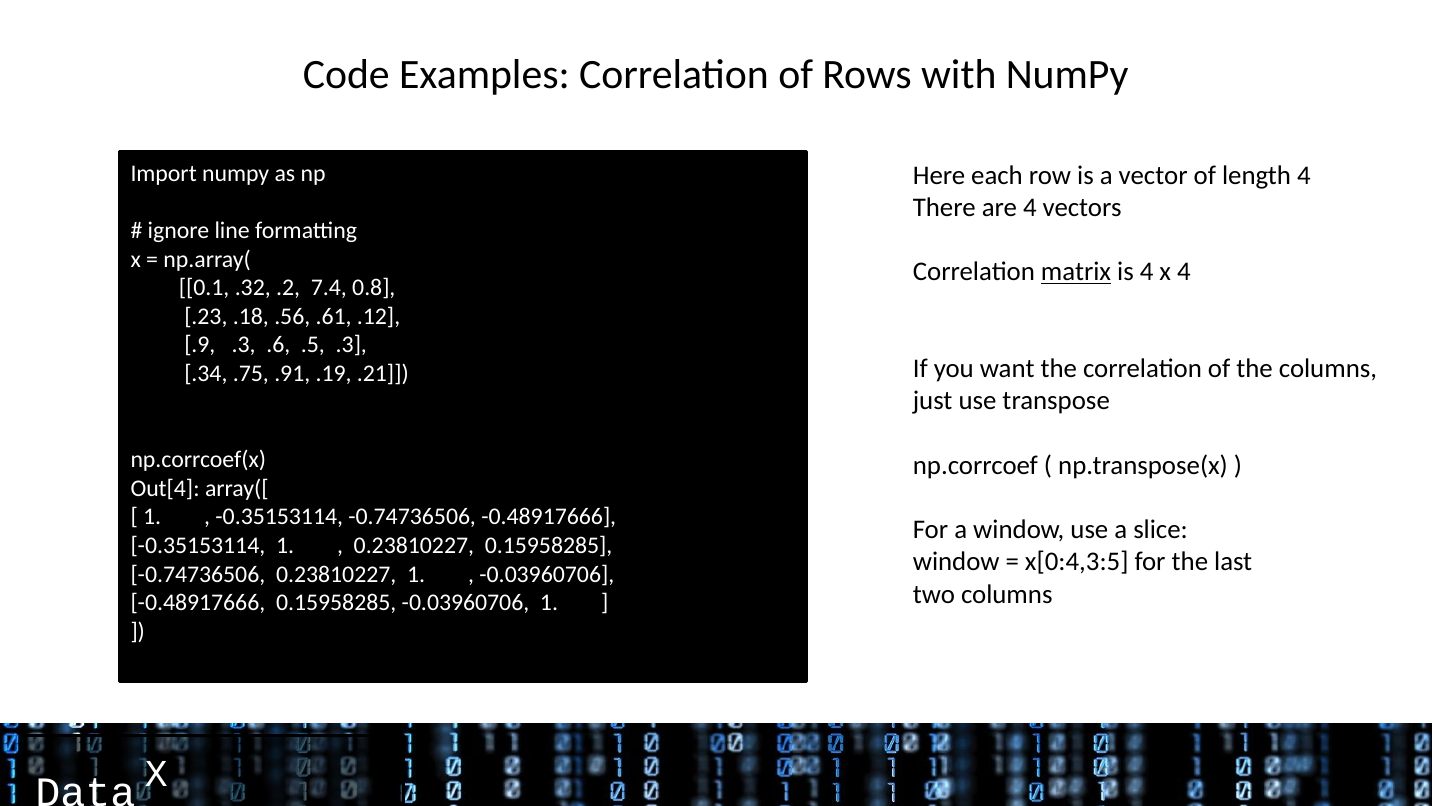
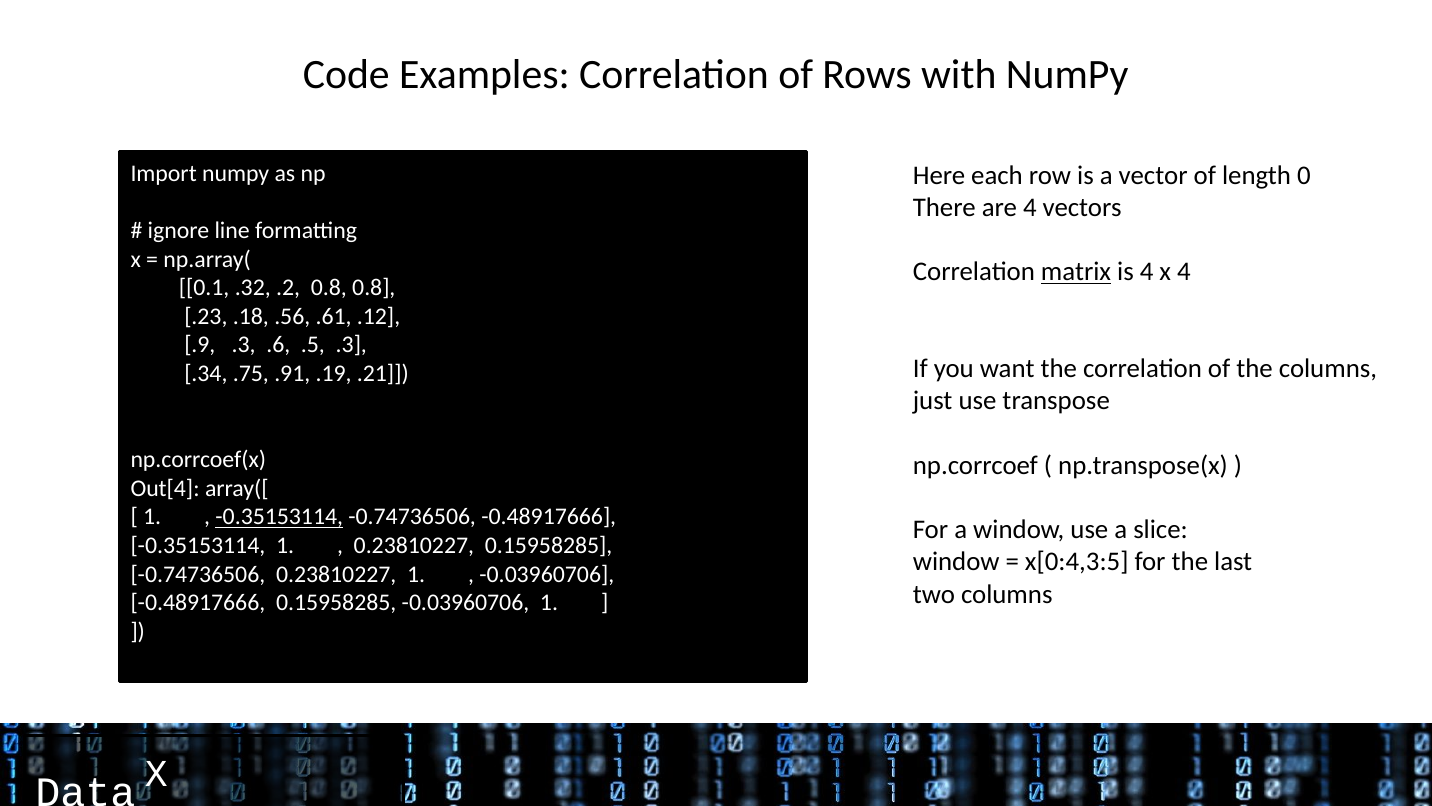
length 4: 4 -> 0 (1304, 175)
.2 7.4: 7.4 -> 0.8 (329, 288)
-0.35153114 underline: none -> present (279, 517)
